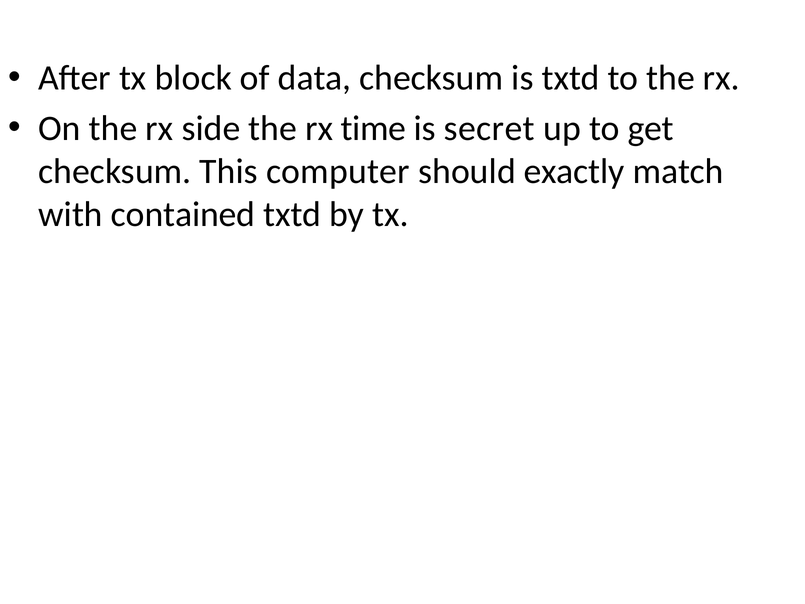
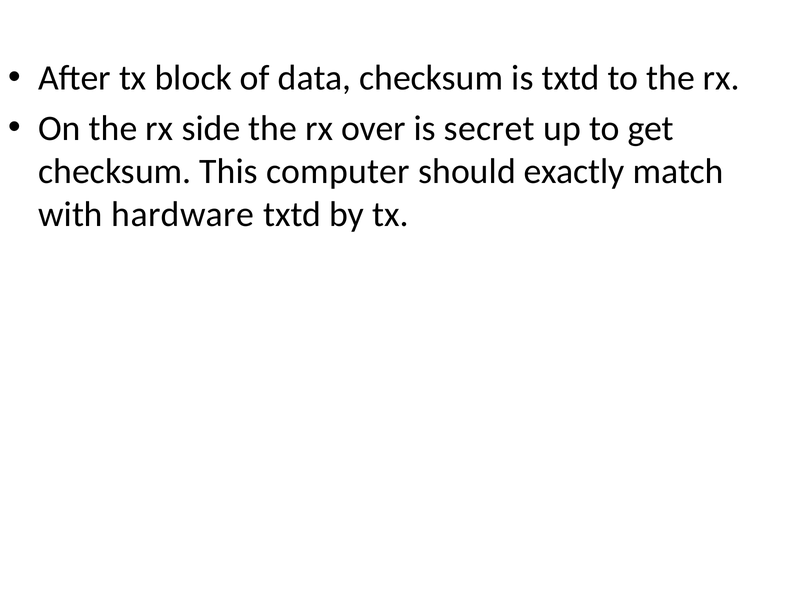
time: time -> over (373, 128)
contained: contained -> hardware (183, 214)
